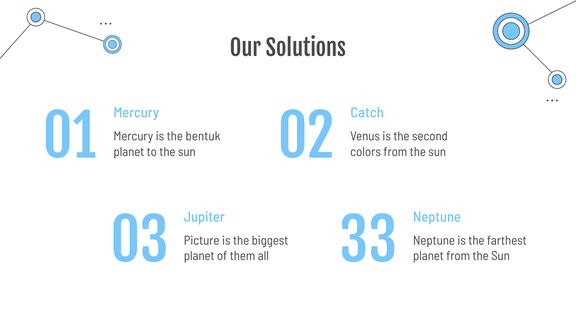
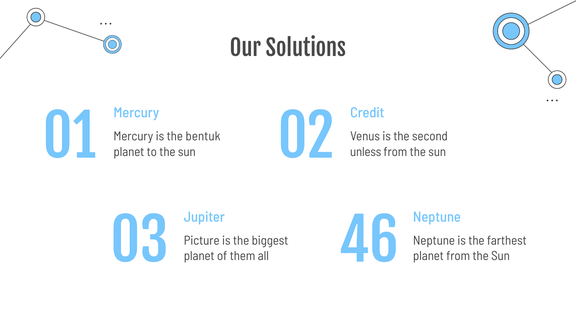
Catch: Catch -> Credit (367, 113)
colors: colors -> unless (366, 152)
33: 33 -> 46 (369, 243)
